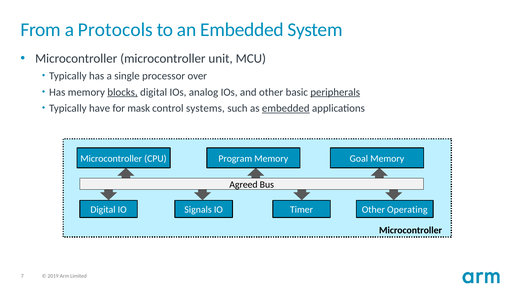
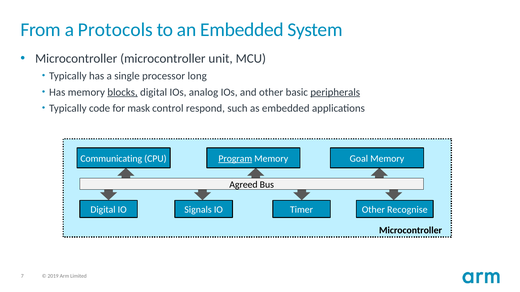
over: over -> long (197, 76)
have: have -> code (100, 109)
systems: systems -> respond (205, 109)
embedded underline: present -> none (286, 109)
Microcontroller: Microcontroller -> Communicating (111, 159)
Program underline: none -> present (235, 159)
Operating: Operating -> Recognise (407, 210)
